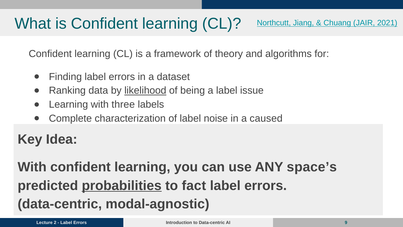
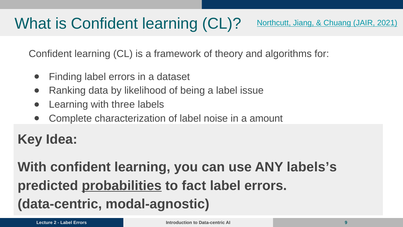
likelihood underline: present -> none (145, 91)
caused: caused -> amount (266, 118)
space’s: space’s -> labels’s (312, 167)
